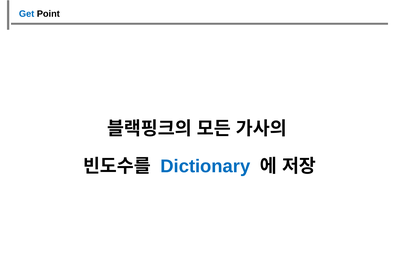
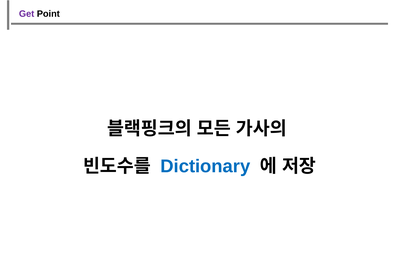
Get colour: blue -> purple (27, 14)
